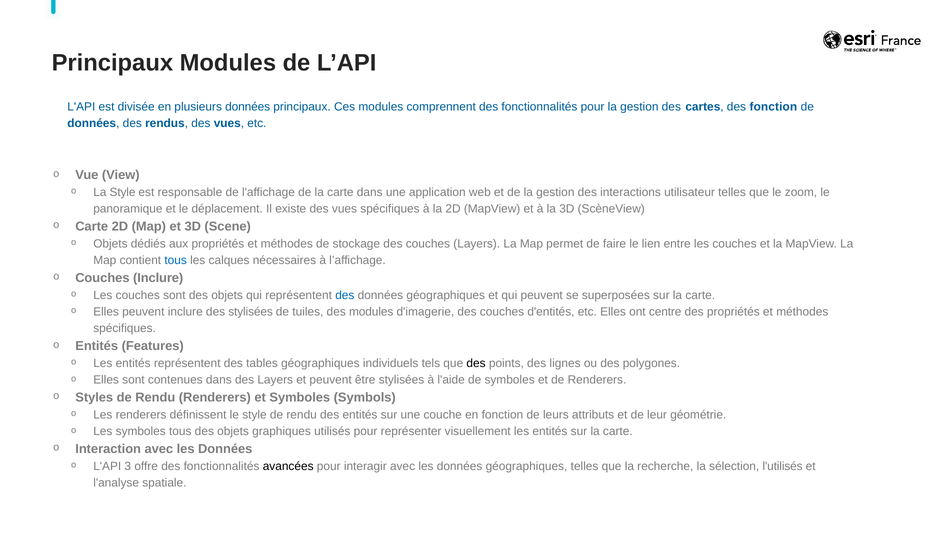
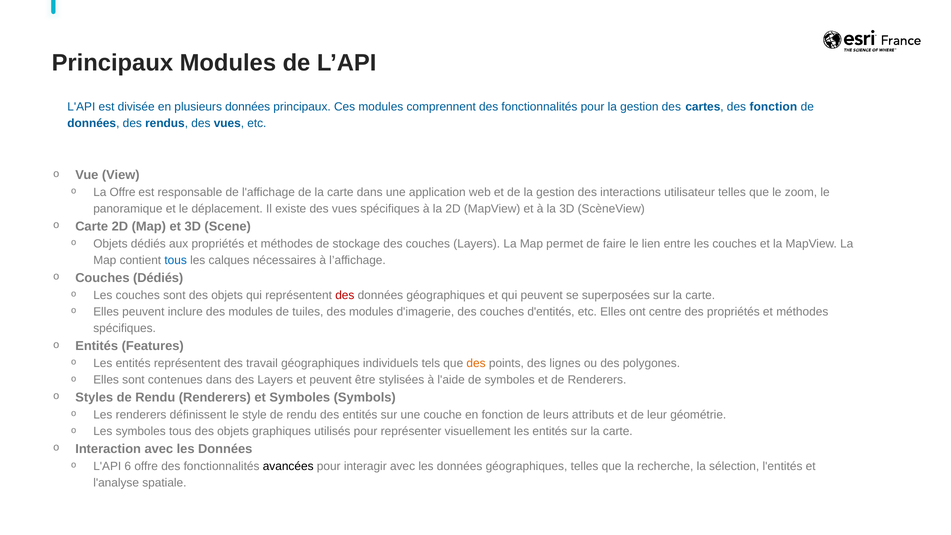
La Style: Style -> Offre (123, 192)
Couches Inclure: Inclure -> Dédiés (158, 278)
des colour: blue -> red (345, 295)
inclure des stylisées: stylisées -> modules (251, 312)
tables: tables -> travail (262, 363)
des colour: black -> orange (476, 363)
3: 3 -> 6 (128, 466)
l'utilisés: l'utilisés -> l'entités (783, 466)
